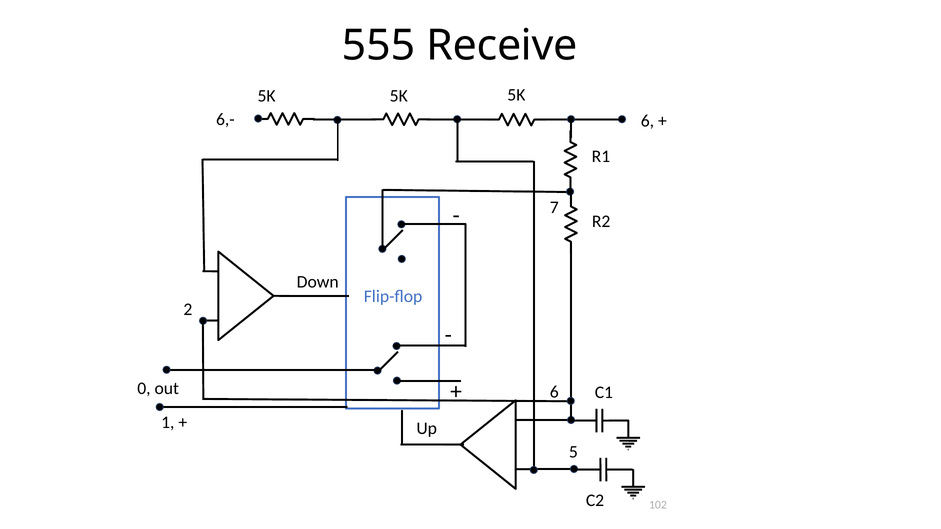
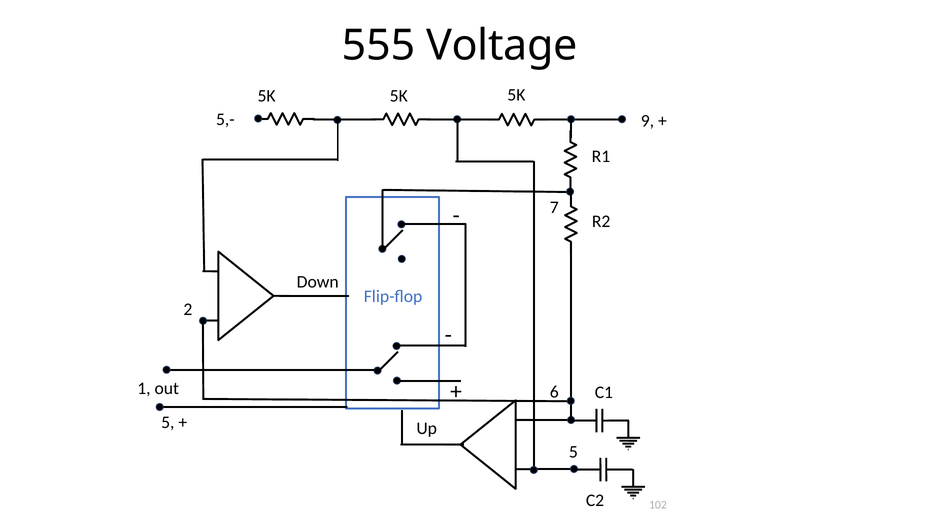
Receive: Receive -> Voltage (502, 45)
6,-: 6,- -> 5,- (225, 119)
6: 6 -> 9 (647, 121)
0: 0 -> 1 (144, 389)
1: 1 -> 5 (168, 423)
